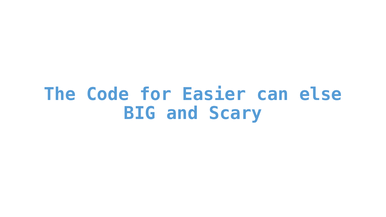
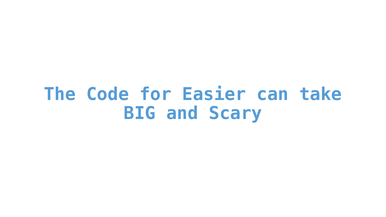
else: else -> take (321, 94)
